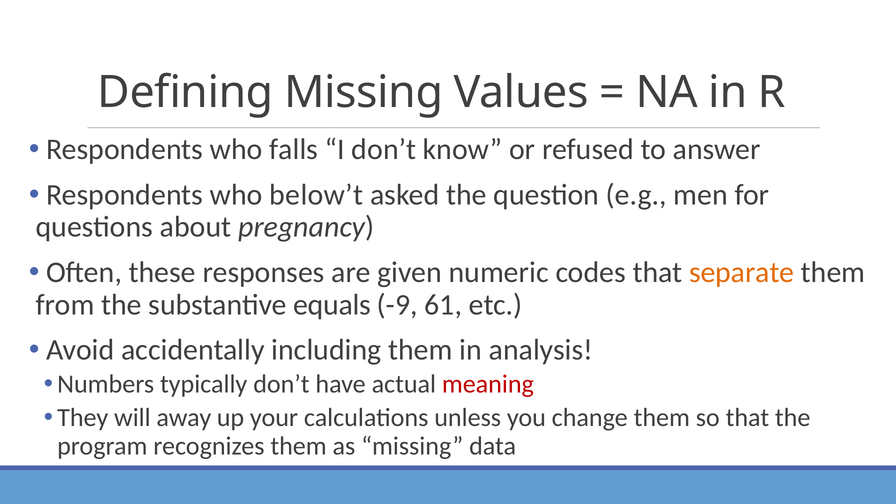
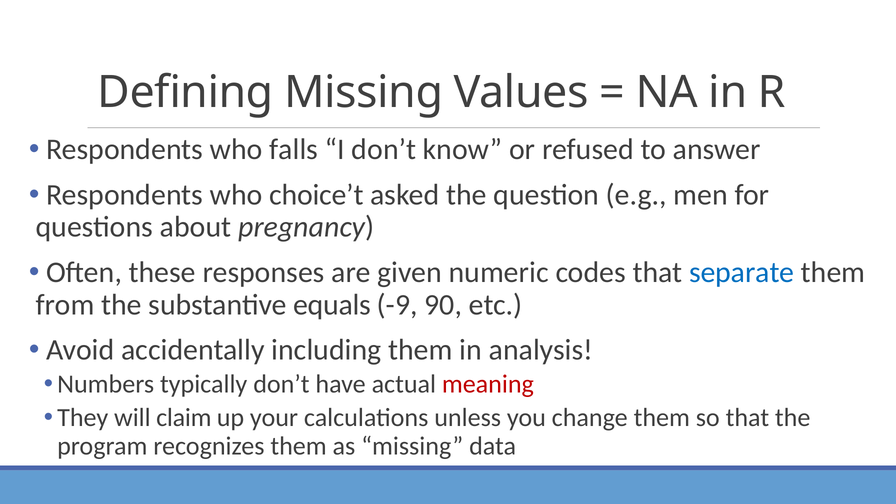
below’t: below’t -> choice’t (317, 195)
separate colour: orange -> blue (742, 272)
61: 61 -> 90 (443, 305)
away: away -> claim (184, 418)
